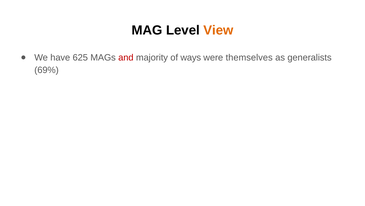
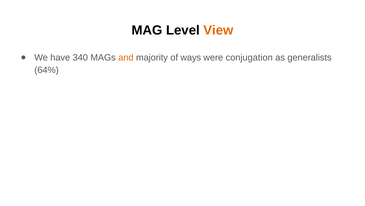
625: 625 -> 340 (80, 57)
and colour: red -> orange (126, 57)
themselves: themselves -> conjugation (249, 57)
69%: 69% -> 64% (47, 70)
